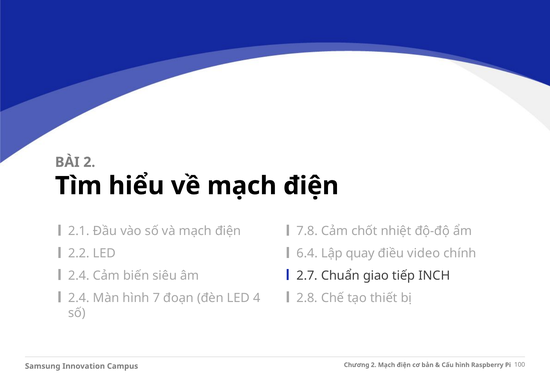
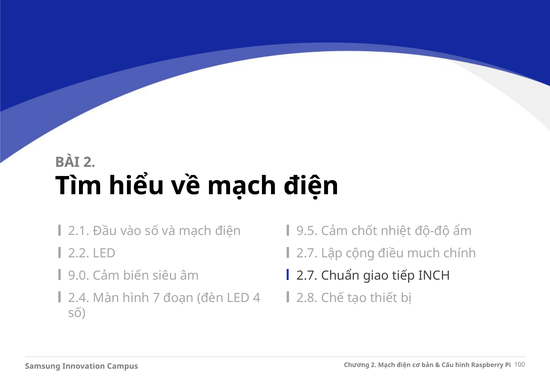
7.8: 7.8 -> 9.5 (307, 231)
6.4: 6.4 -> 2.7 (307, 253)
quay: quay -> cộng (360, 253)
video: video -> much (424, 253)
2.4: 2.4 -> 9.0 (79, 275)
